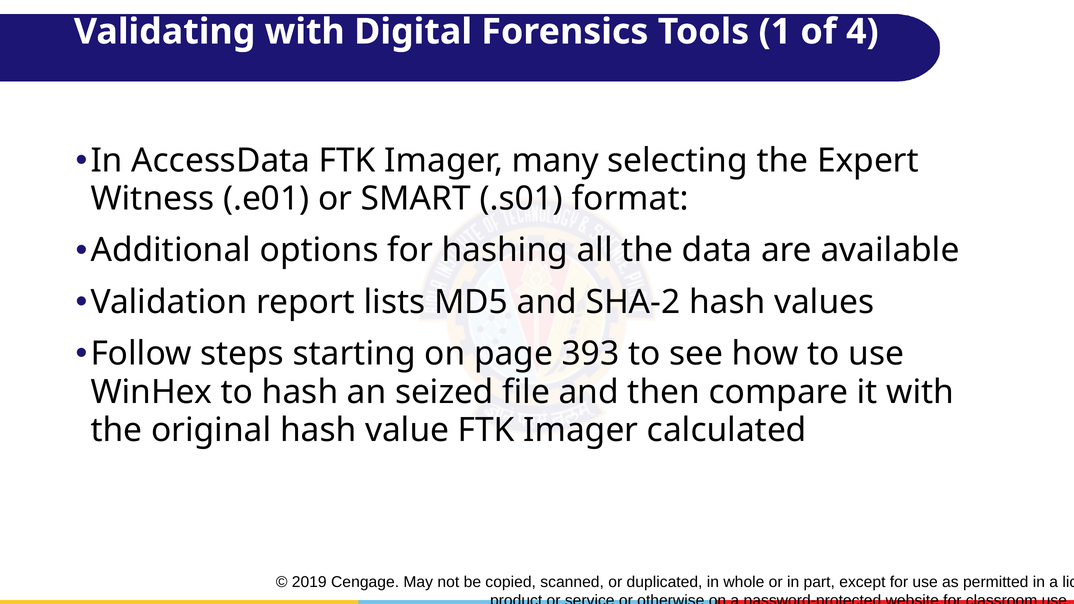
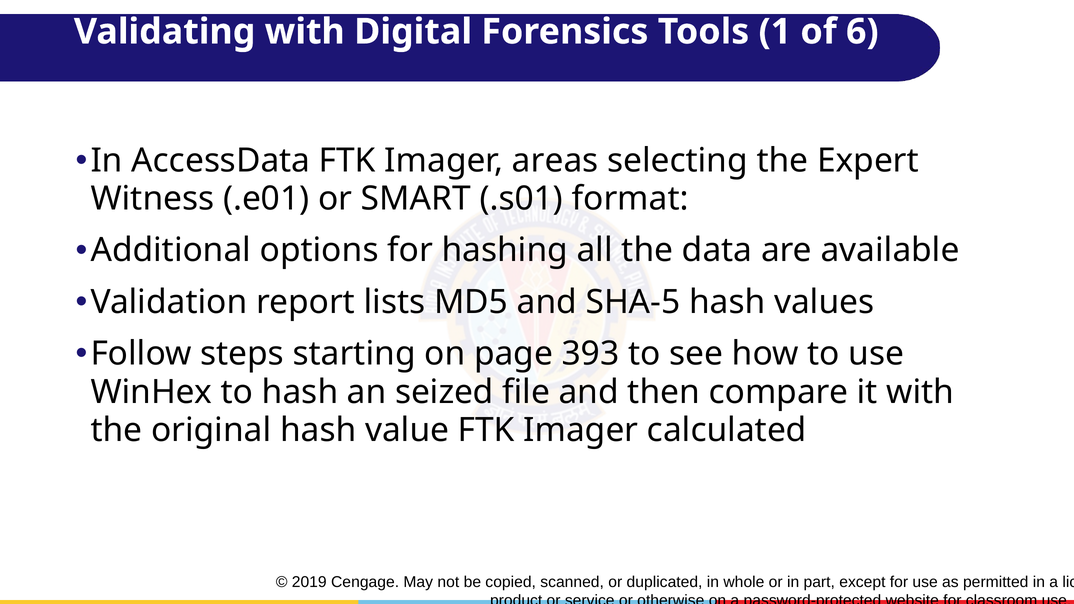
4: 4 -> 6 (862, 32)
many: many -> areas (555, 160)
SHA-2: SHA-2 -> SHA-5 (633, 302)
